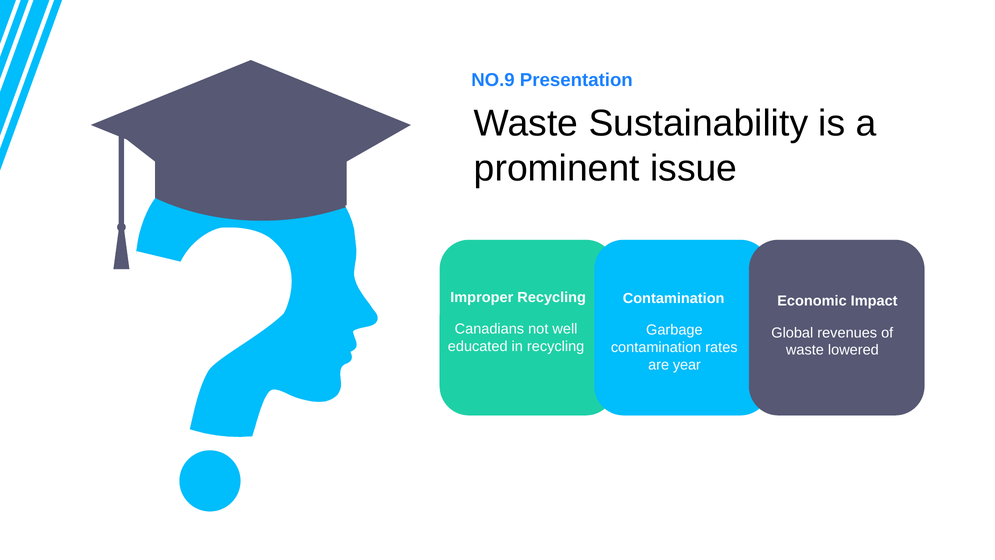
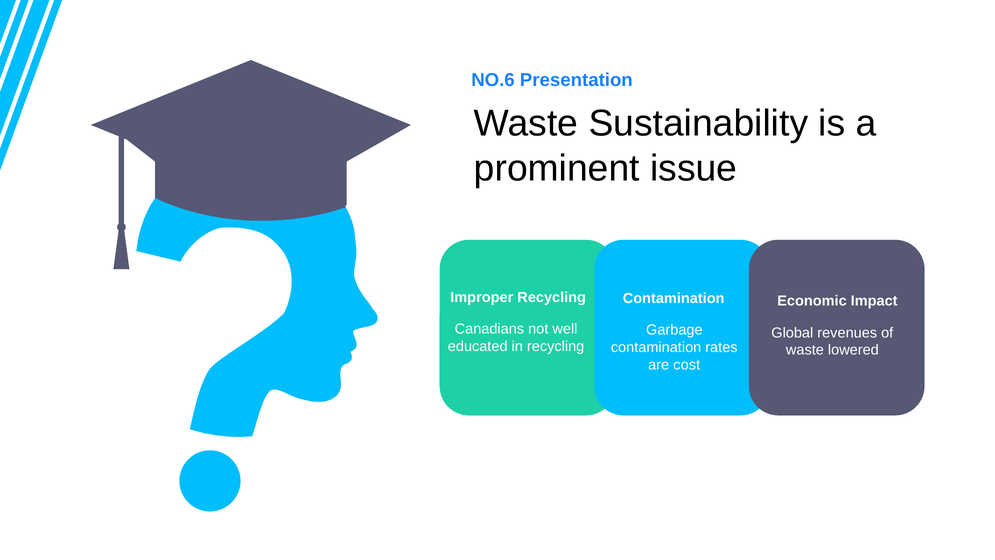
NO.9: NO.9 -> NO.6 (493, 80)
year: year -> cost (687, 365)
